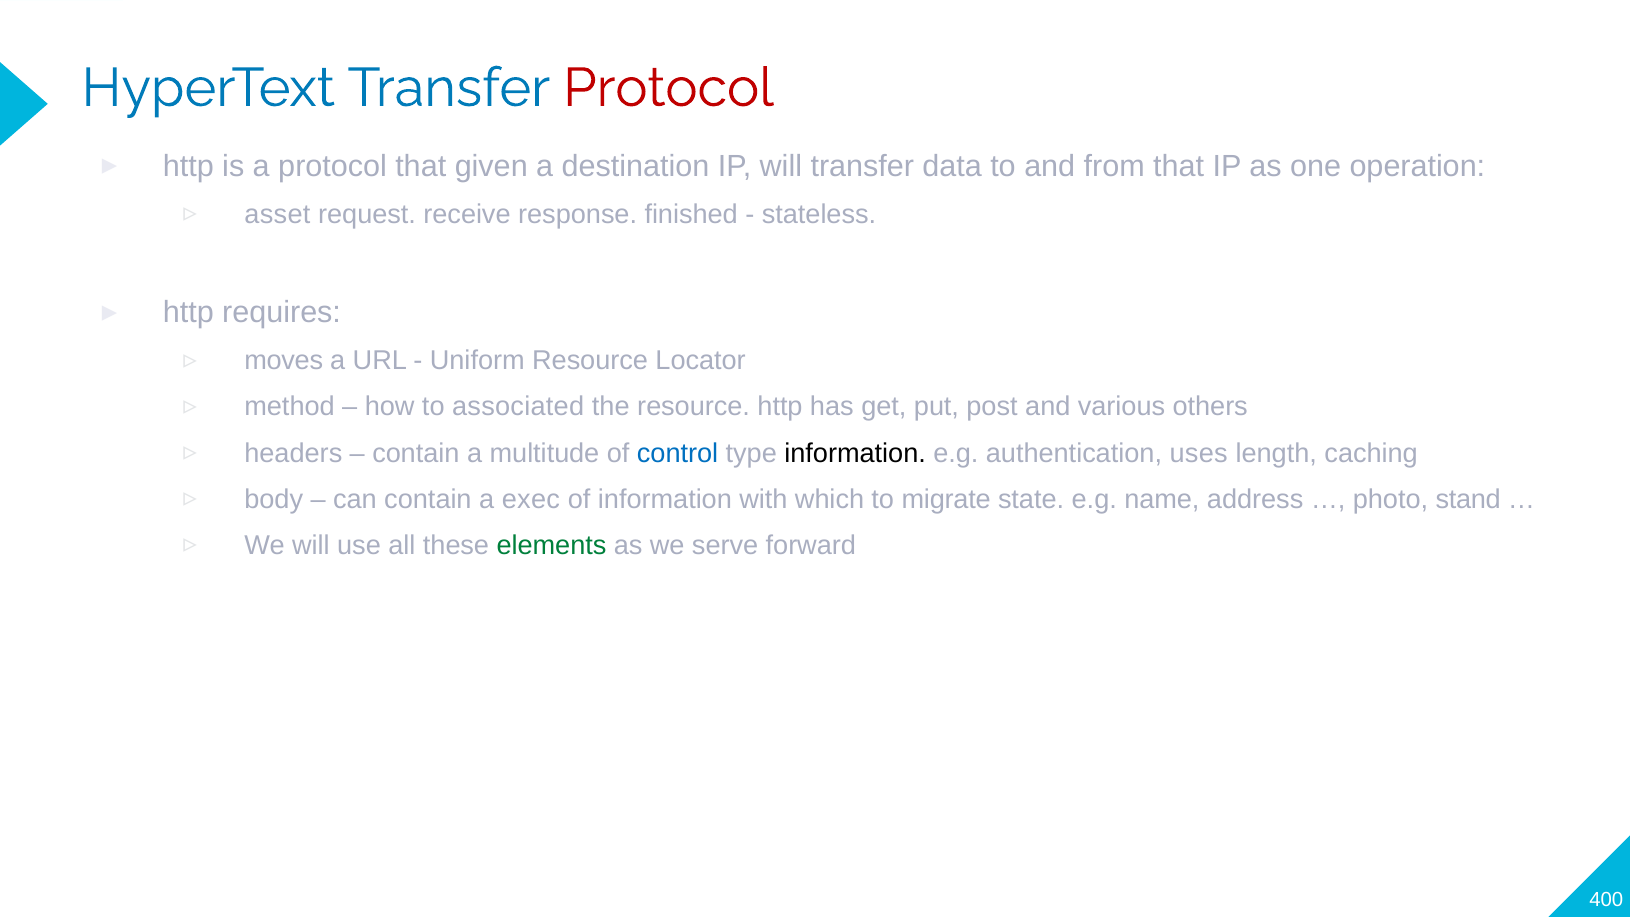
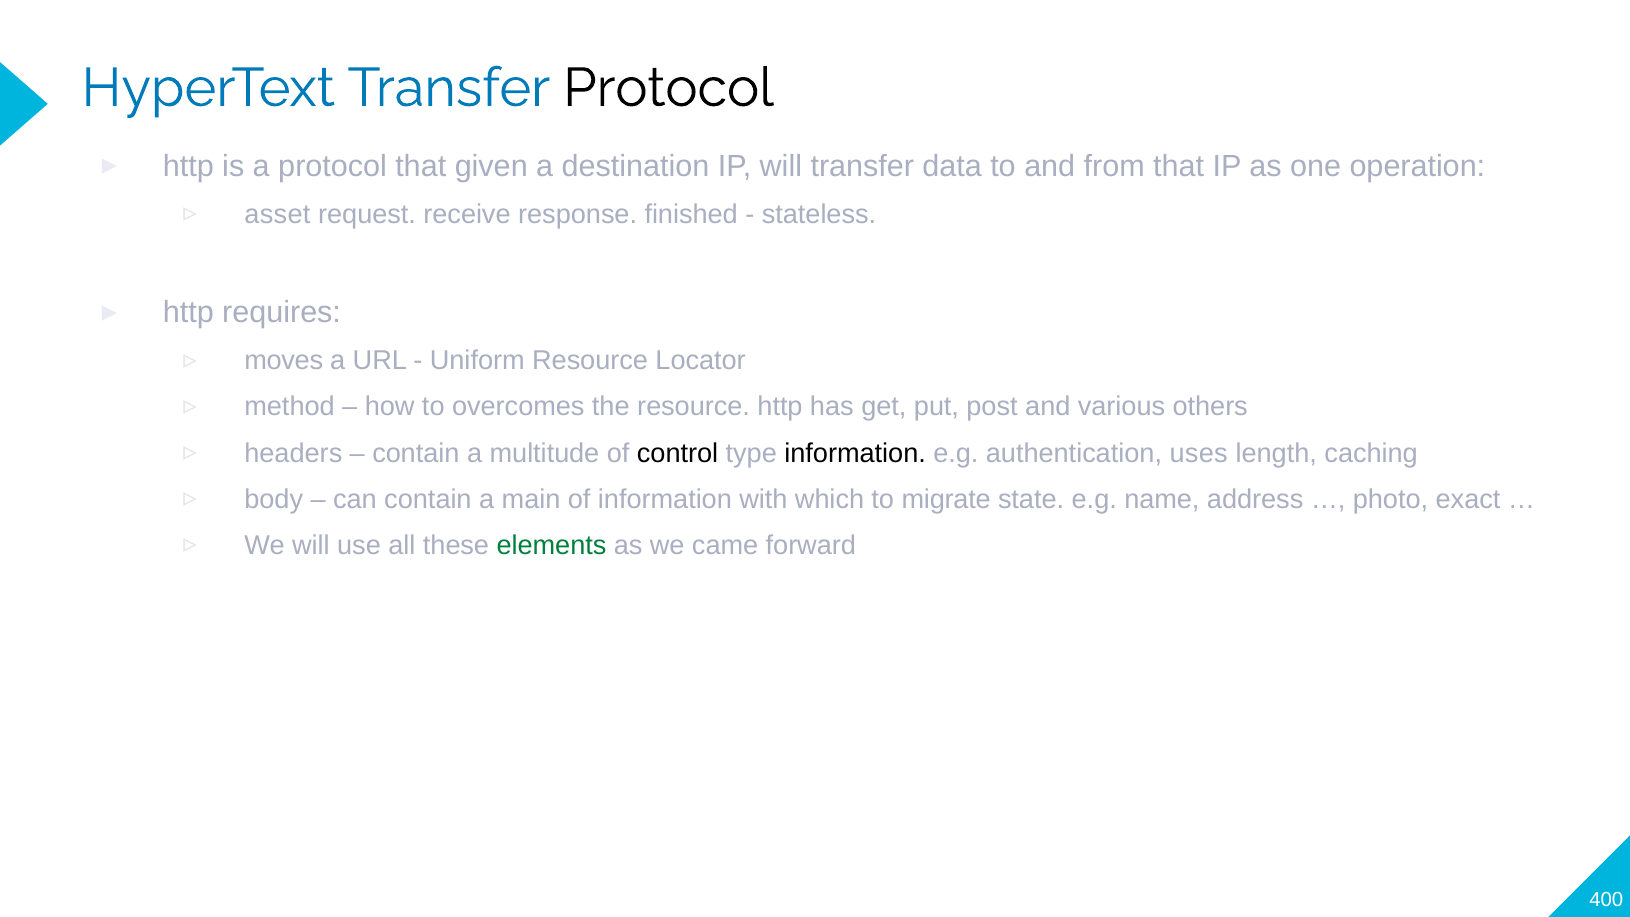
Protocol colour: red -> black (668, 88)
associated: associated -> overcomes (518, 407)
control colour: blue -> black (678, 453)
exec: exec -> main (531, 499)
stand: stand -> exact (1468, 499)
serve: serve -> came (725, 545)
